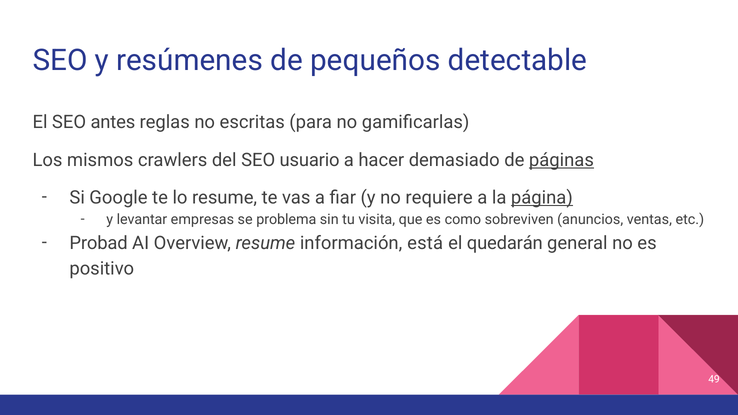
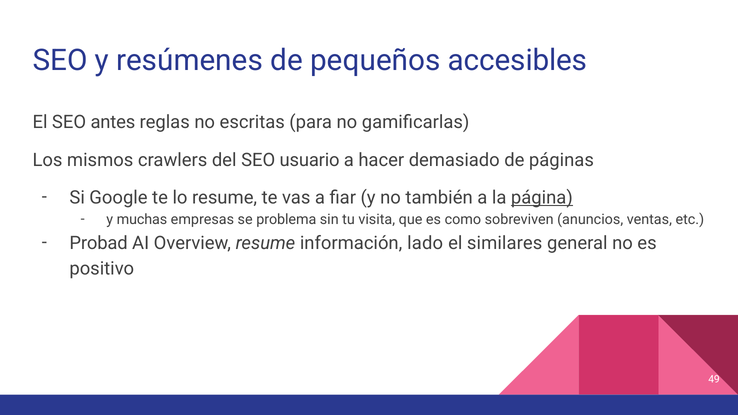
detectable: detectable -> accesibles (518, 60)
páginas underline: present -> none (561, 160)
requiere: requiere -> también (439, 198)
levantar: levantar -> muchas (142, 220)
está: está -> lado (425, 243)
quedarán: quedarán -> similares (505, 243)
